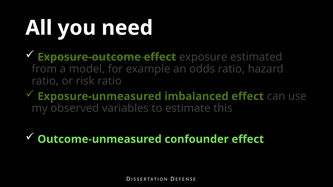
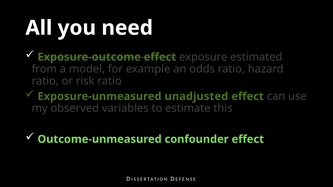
imbalanced: imbalanced -> unadjusted (196, 97)
